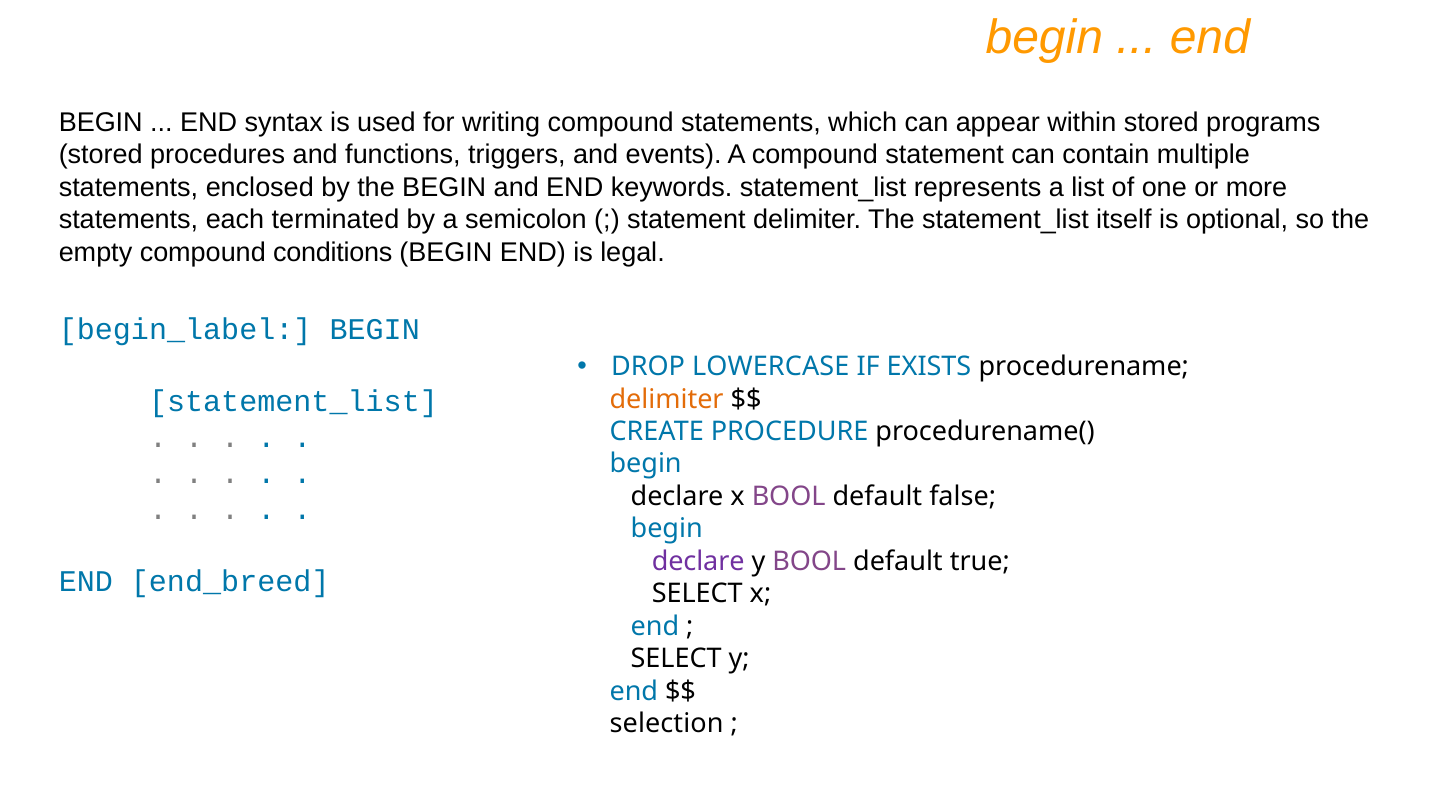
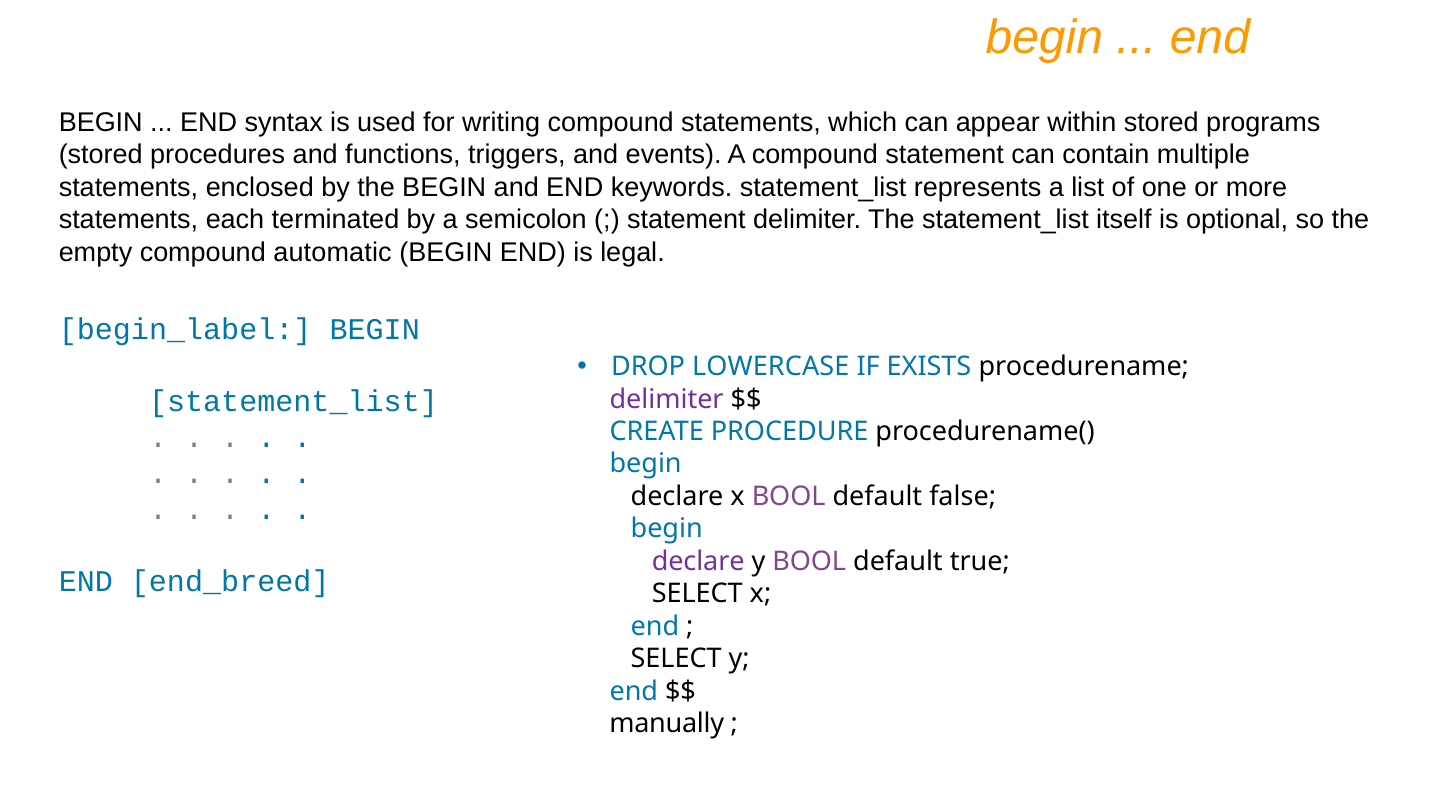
conditions: conditions -> automatic (333, 252)
delimiter colour: orange -> purple (667, 399)
selection: selection -> manually (667, 723)
